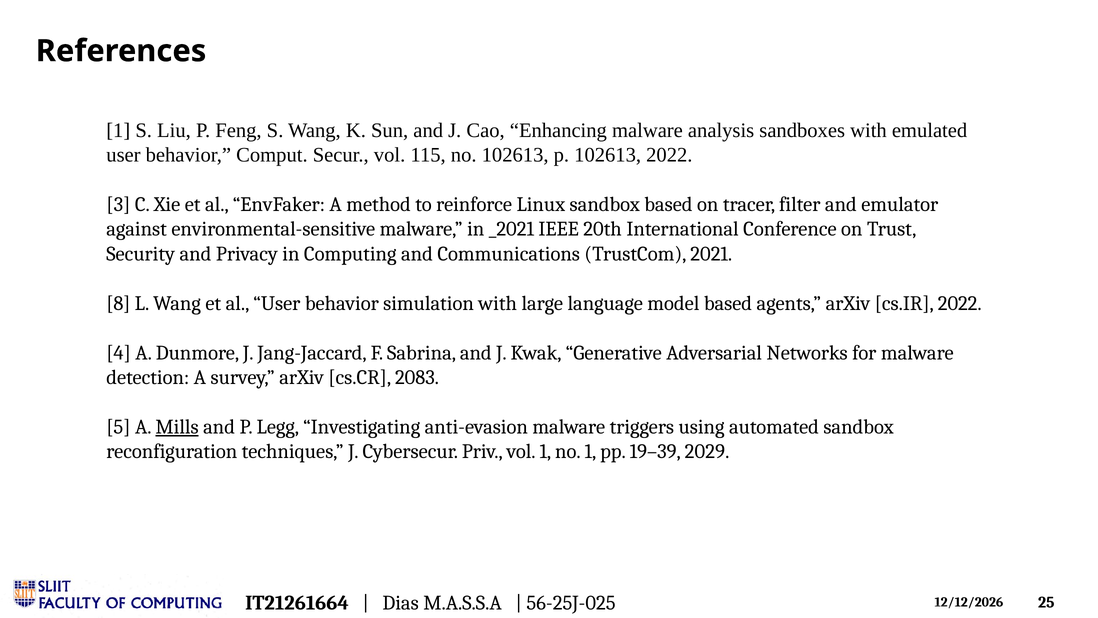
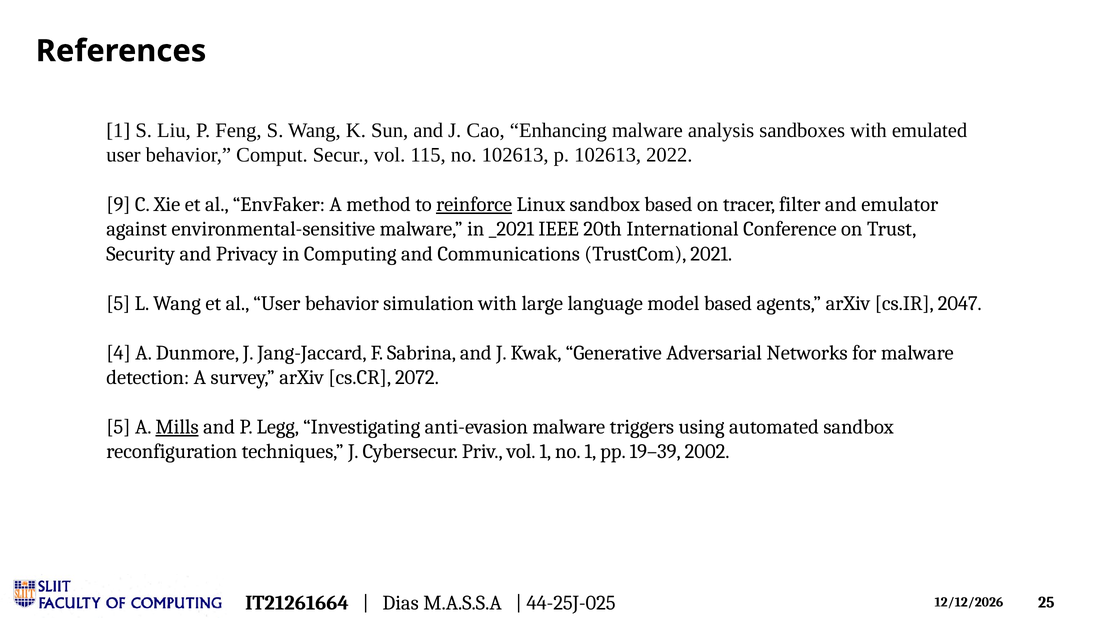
3: 3 -> 9 (118, 204)
reinforce underline: none -> present (474, 204)
8: 8 -> 5 (118, 303)
cs.IR 2022: 2022 -> 2047 (960, 303)
2083: 2083 -> 2072 (417, 377)
2029: 2029 -> 2002 (707, 451)
56-25J-025: 56-25J-025 -> 44-25J-025 (571, 603)
